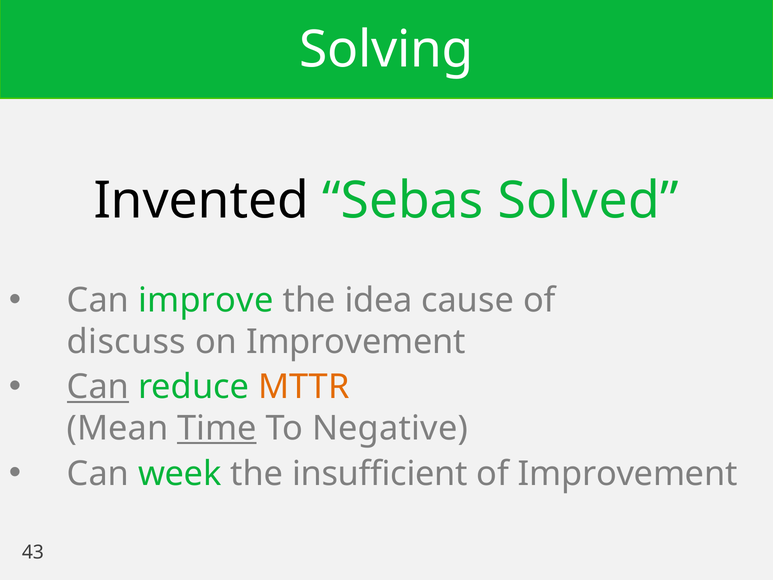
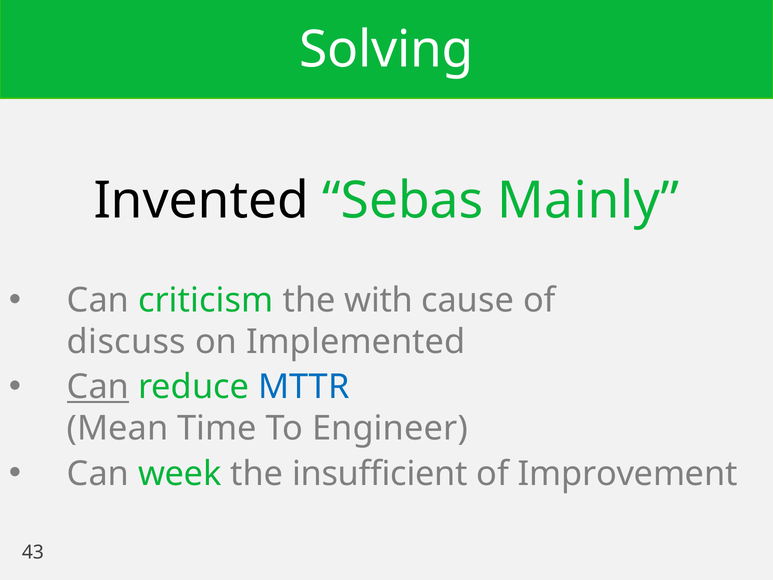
Solved: Solved -> Mainly (588, 201)
improve: improve -> criticism (206, 300)
idea: idea -> with (379, 300)
on Improvement: Improvement -> Implemented (356, 342)
MTTR colour: orange -> blue (304, 387)
Time underline: present -> none (217, 428)
Negative: Negative -> Engineer (390, 428)
